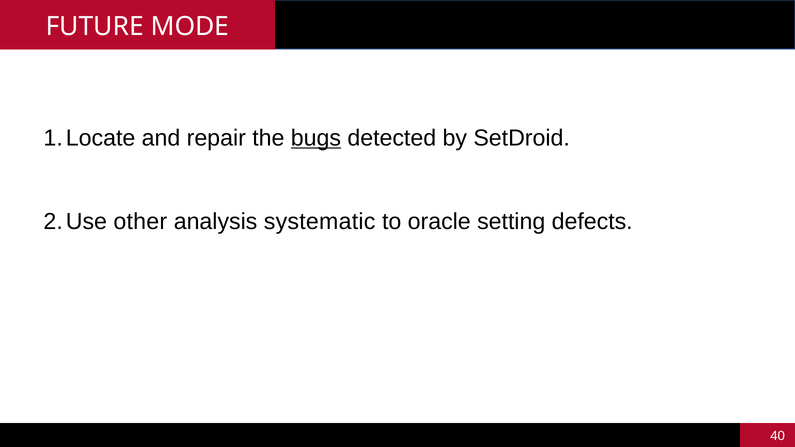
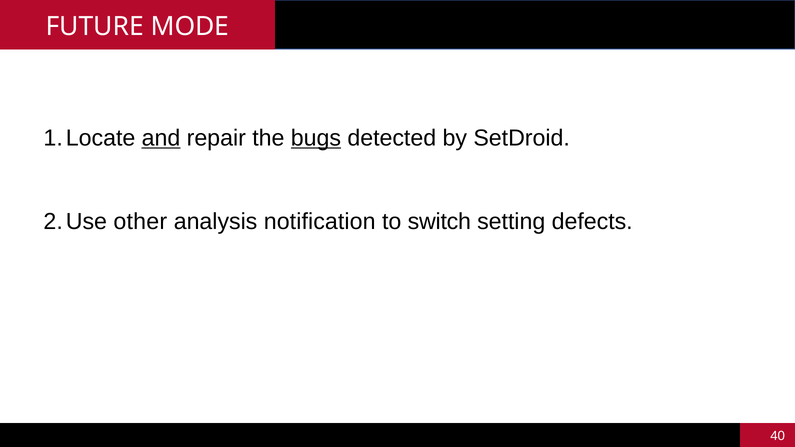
and underline: none -> present (161, 138)
systematic: systematic -> notification (320, 222)
oracle: oracle -> switch (439, 222)
